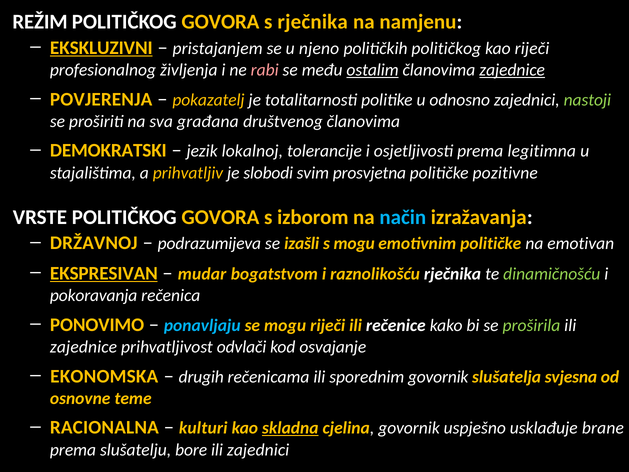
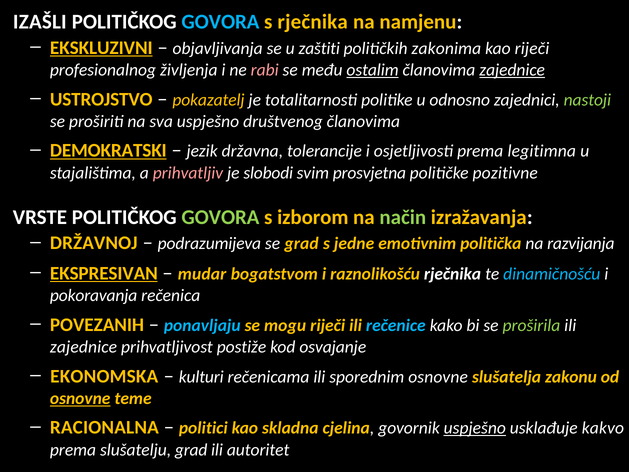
REŽIM: REŽIM -> IZAŠLI (40, 22)
GOVORA colour: yellow -> light blue (220, 22)
pristajanjem: pristajanjem -> objavljivanja (218, 48)
njeno: njeno -> zaštiti (319, 48)
političkih političkog: političkog -> zakonima (446, 48)
POVJERENJA: POVJERENJA -> USTROJSTVO (101, 99)
sva građana: građana -> uspješno (208, 121)
DEMOKRATSKI underline: none -> present (108, 151)
lokalnoj: lokalnoj -> državna (252, 151)
prihvatljiv colour: yellow -> pink (188, 173)
GOVORA colour: yellow -> light green (220, 217)
način colour: light blue -> light green (403, 217)
se izašli: izašli -> grad (302, 243)
s mogu: mogu -> jedne (354, 243)
emotivnim političke: političke -> politička (491, 243)
emotivan: emotivan -> razvijanja (581, 243)
dinamičnošću colour: light green -> light blue (552, 274)
PONOVIMO: PONOVIMO -> POVEZANIH (97, 325)
rečenice colour: white -> light blue (396, 325)
odvlači: odvlači -> postiže (242, 347)
drugih: drugih -> kulturi (201, 377)
sporednim govornik: govornik -> osnovne (438, 377)
svjesna: svjesna -> zakonu (571, 377)
osnovne underline: none -> present (80, 398)
kulturi: kulturi -> politici (203, 428)
skladna underline: present -> none (290, 428)
uspješno underline: none -> present (475, 428)
brane: brane -> kakvo (603, 428)
slušatelju bore: bore -> grad (191, 450)
ili zajednici: zajednici -> autoritet (258, 450)
